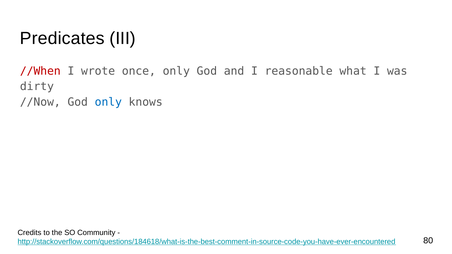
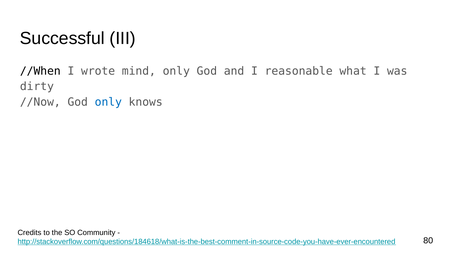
Predicates: Predicates -> Successful (62, 38)
//When colour: red -> black (40, 71)
once: once -> mind (139, 71)
